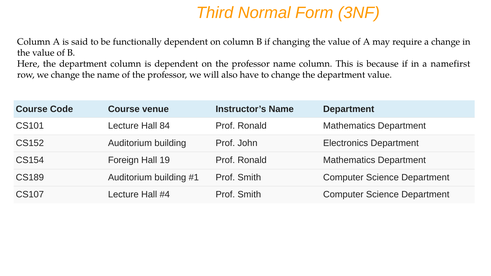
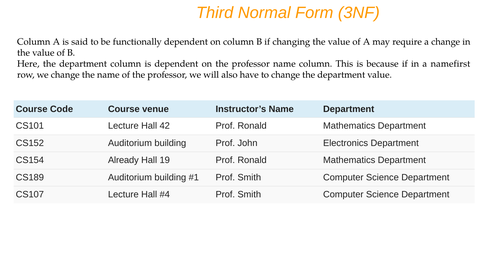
84: 84 -> 42 (165, 126)
Foreign: Foreign -> Already (123, 160)
